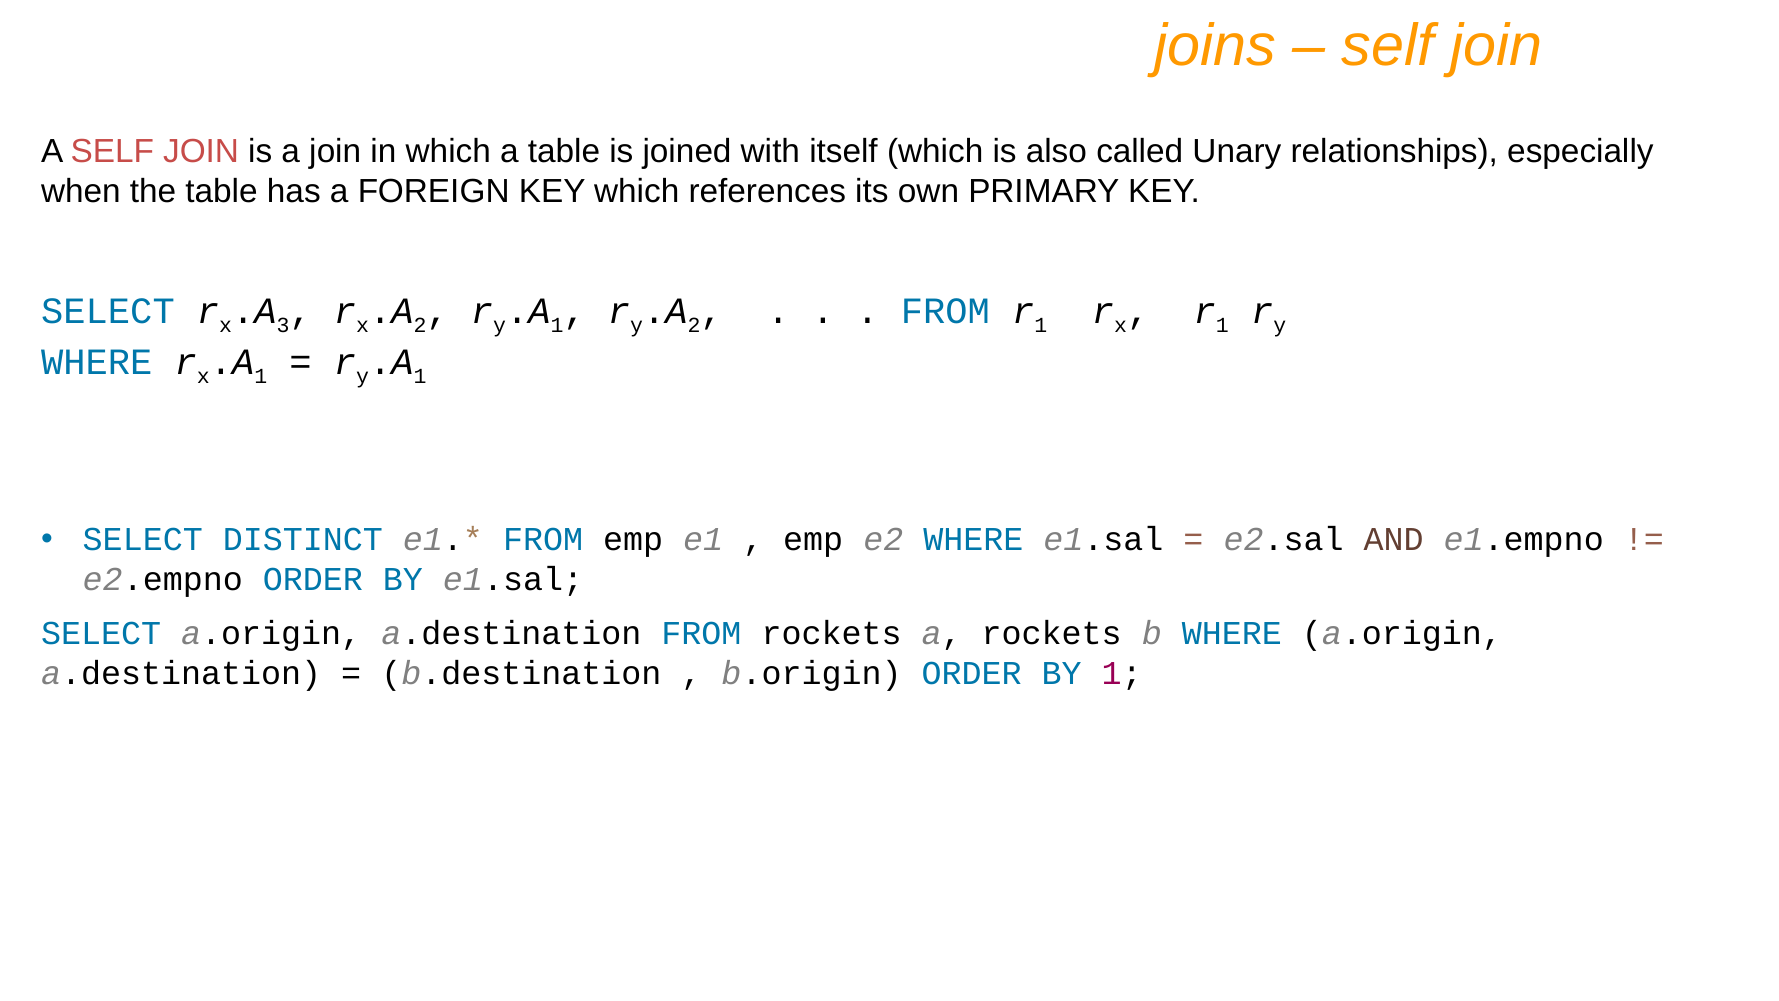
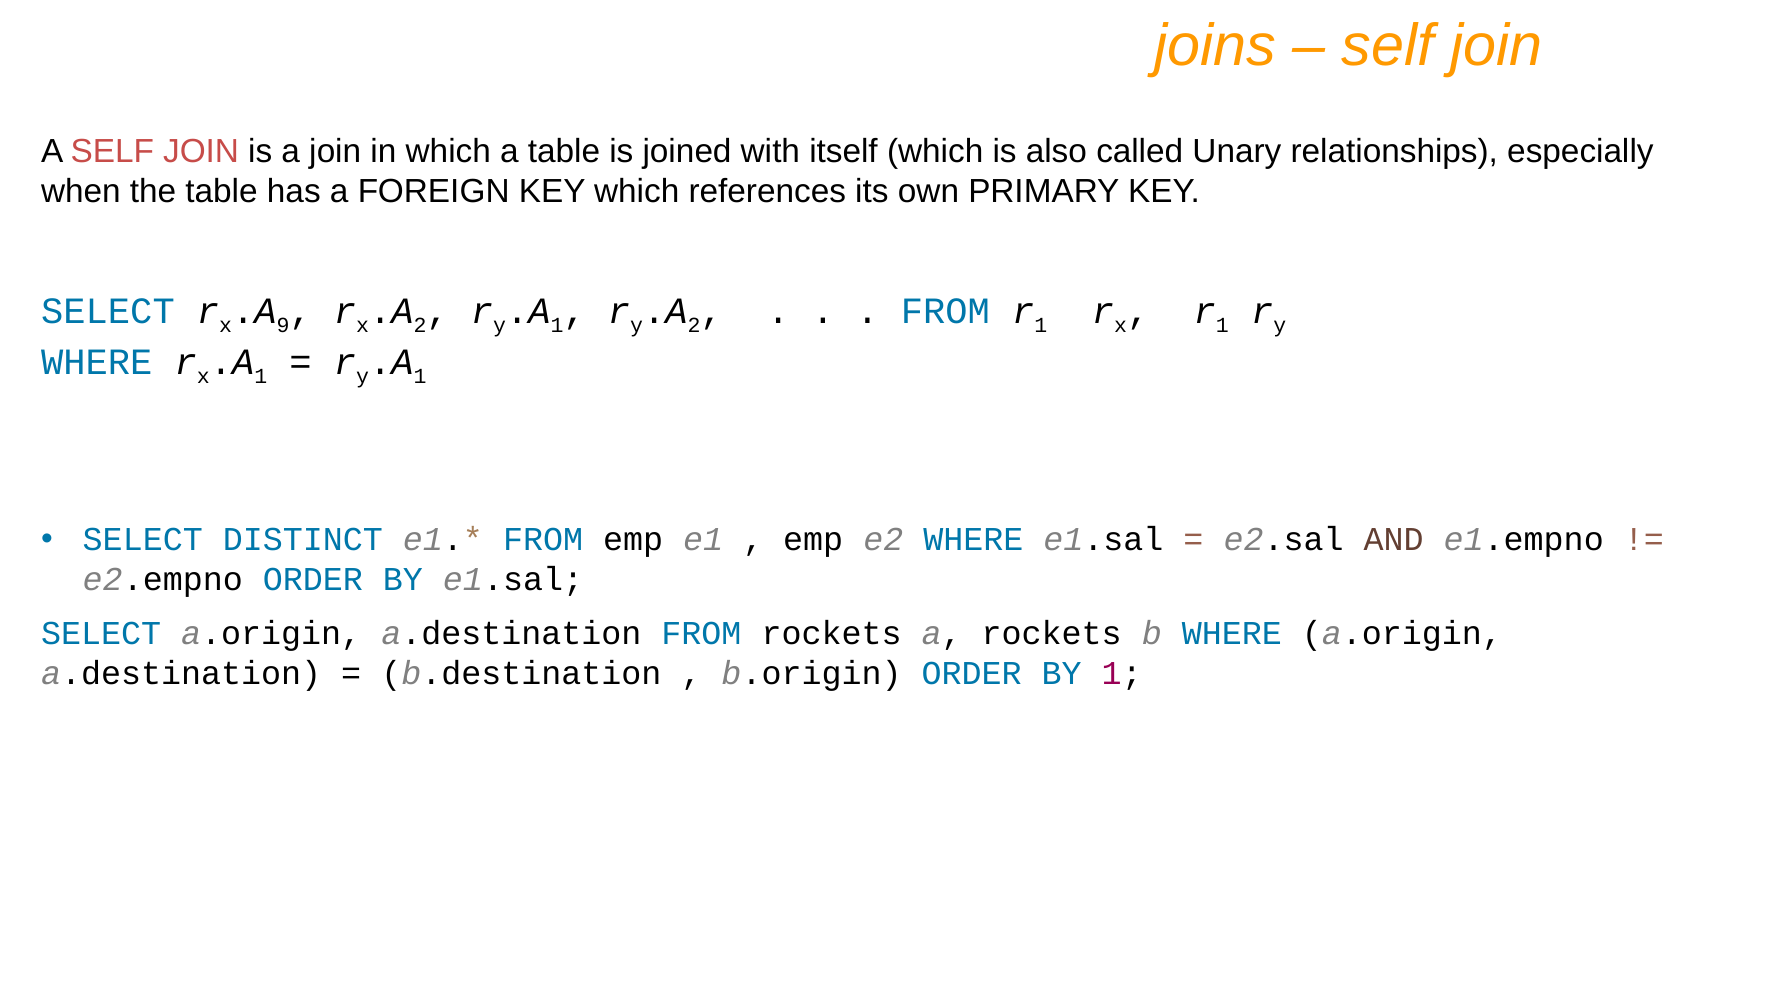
3: 3 -> 9 (283, 325)
